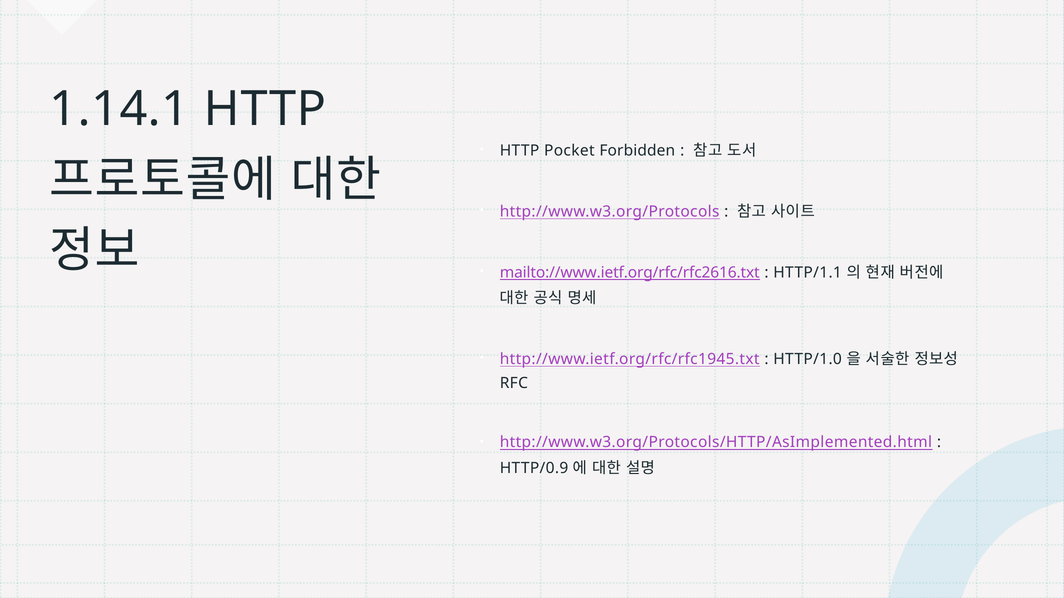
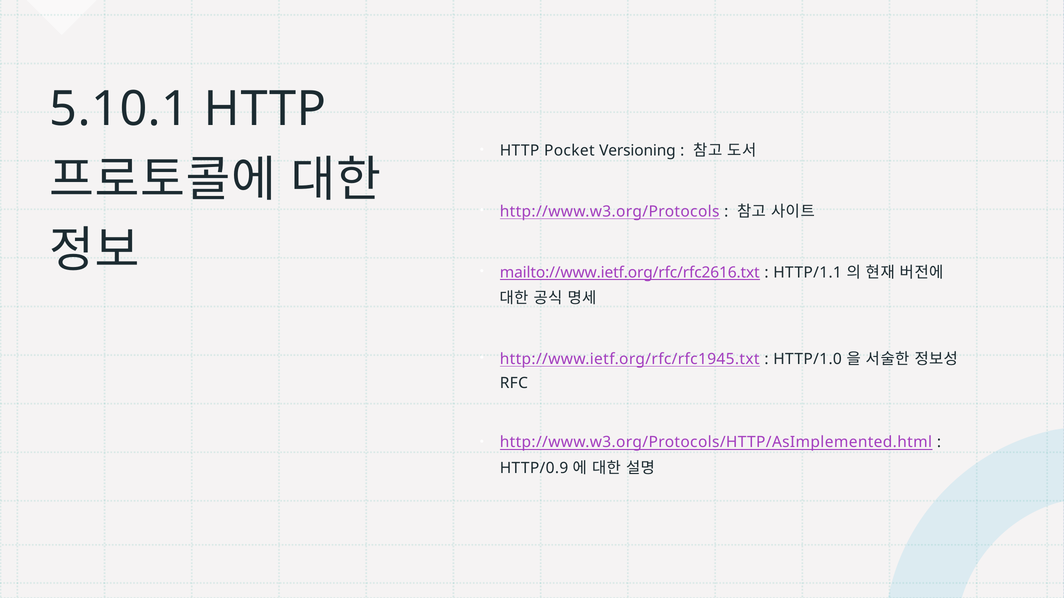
1.14.1: 1.14.1 -> 5.10.1 (119, 109)
Forbidden: Forbidden -> Versioning (637, 151)
